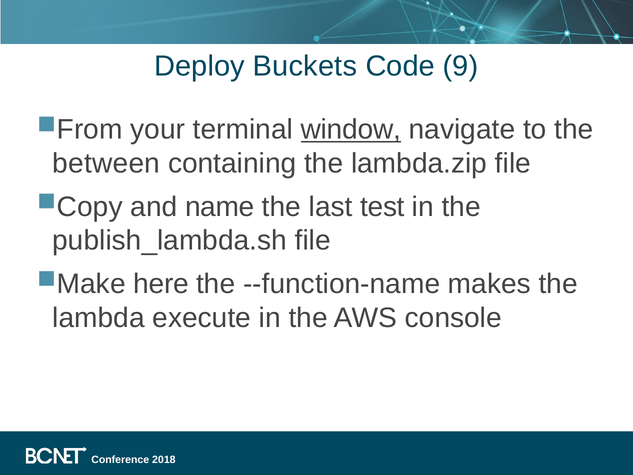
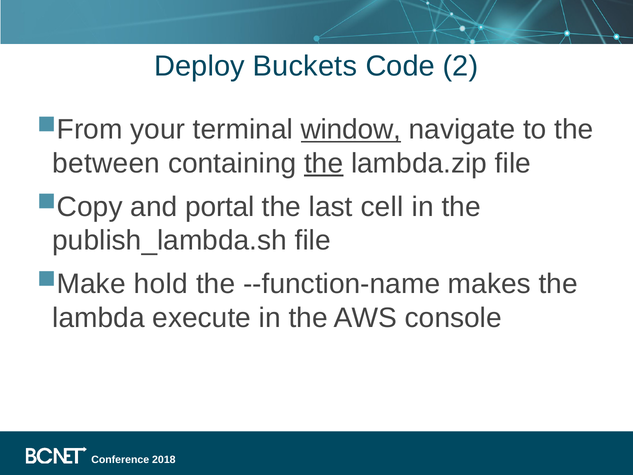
9: 9 -> 2 (461, 66)
the underline: none -> present (324, 163)
name: name -> portal (220, 207)
test: test -> cell (382, 207)
here: here -> hold (161, 284)
